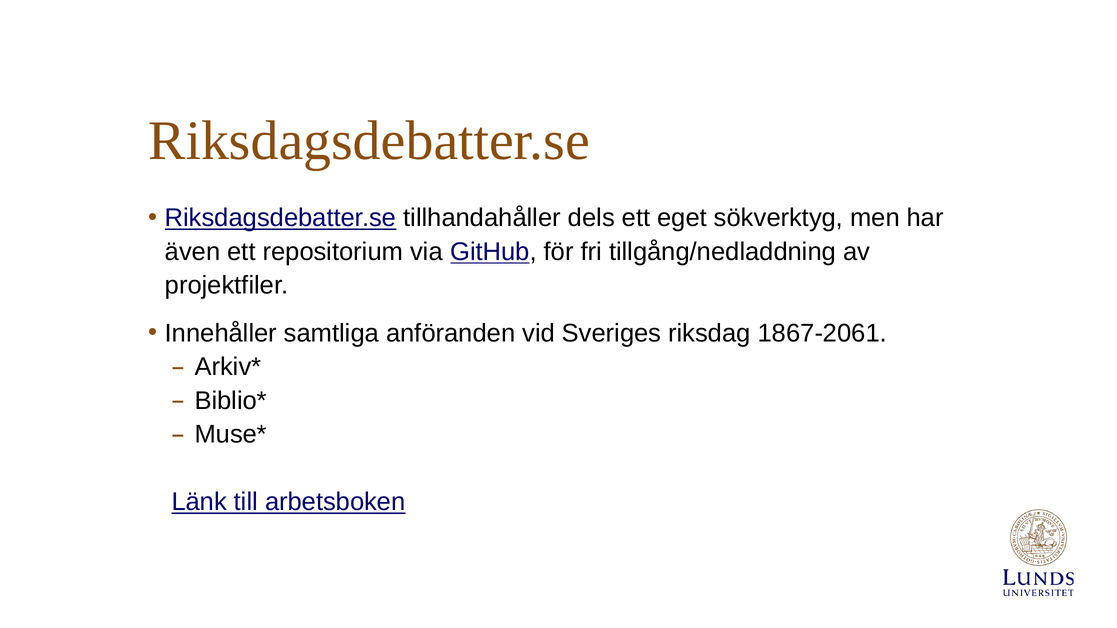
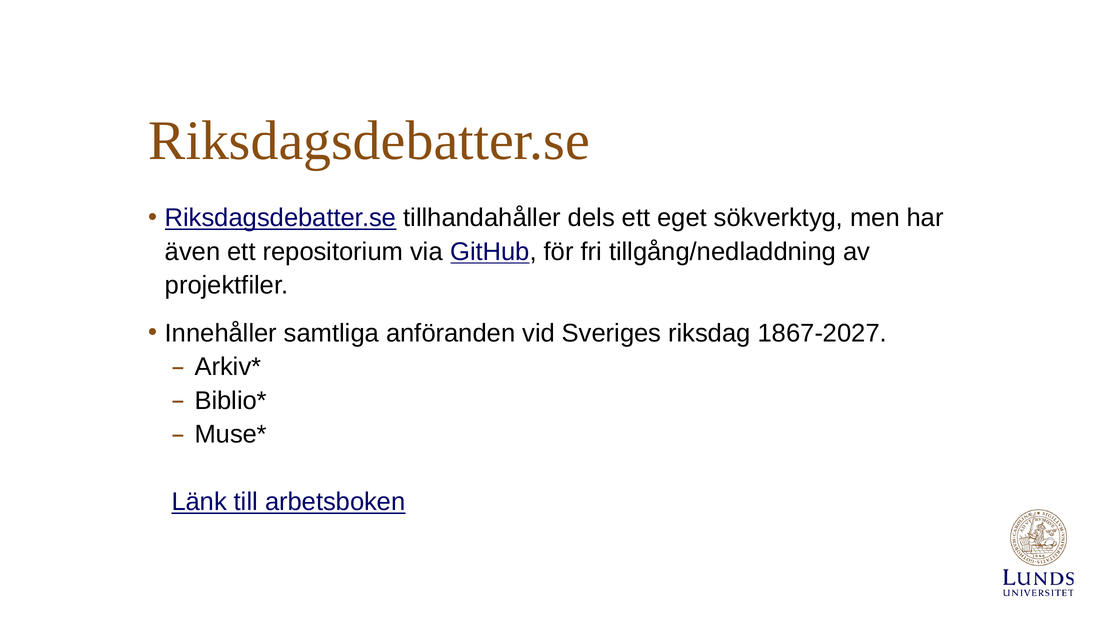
1867-2061: 1867-2061 -> 1867-2027 (822, 333)
